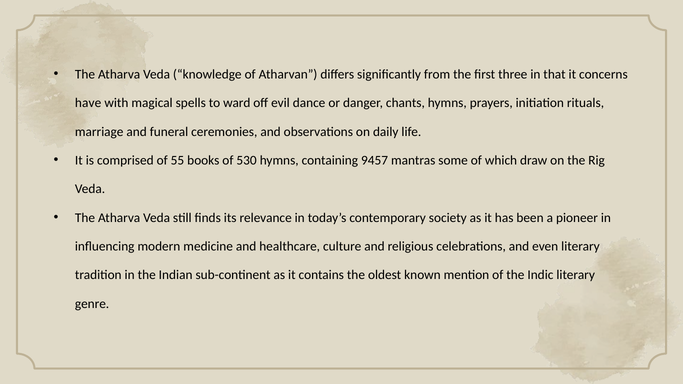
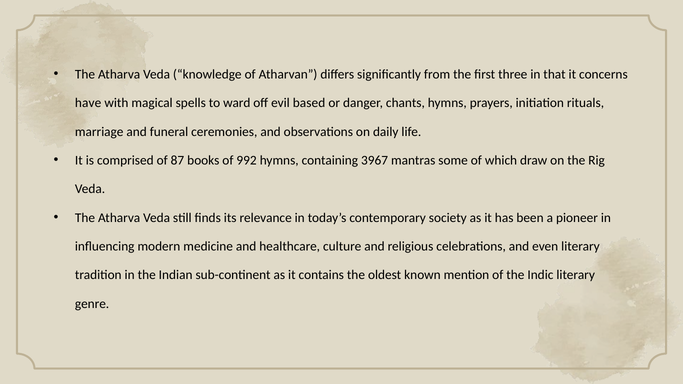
dance: dance -> based (309, 103)
55: 55 -> 87 (177, 160)
530: 530 -> 992 (247, 160)
9457: 9457 -> 3967 (375, 160)
